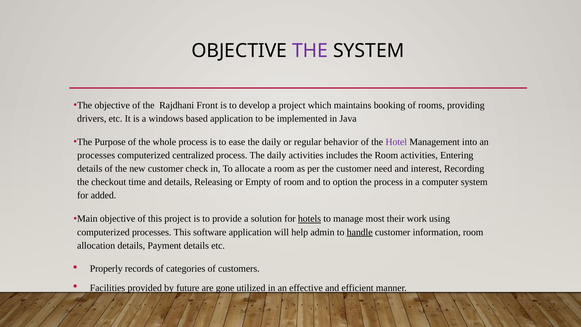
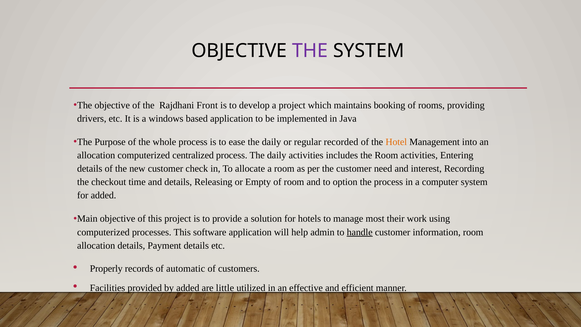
behavior: behavior -> recorded (341, 142)
Hotel colour: purple -> orange (396, 142)
processes: processes -> allocation (96, 155)
hotels underline: present -> none (309, 219)
categories: categories -> automatic (186, 269)
by future: future -> added (188, 288)
gone: gone -> little (225, 288)
